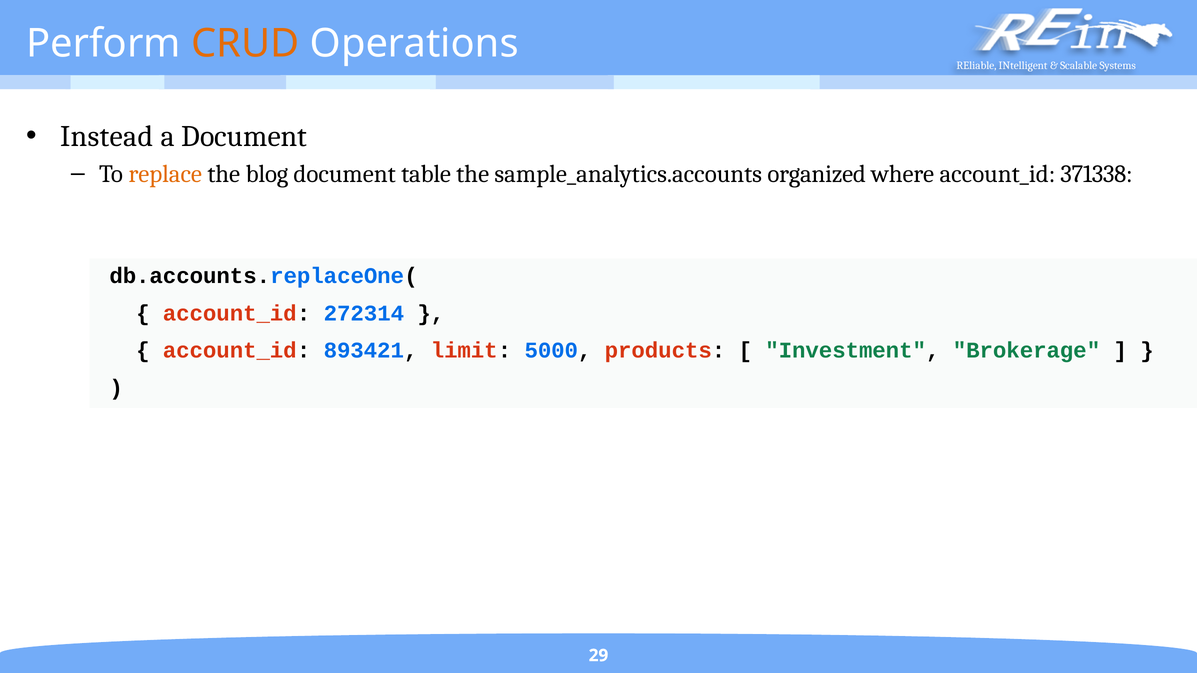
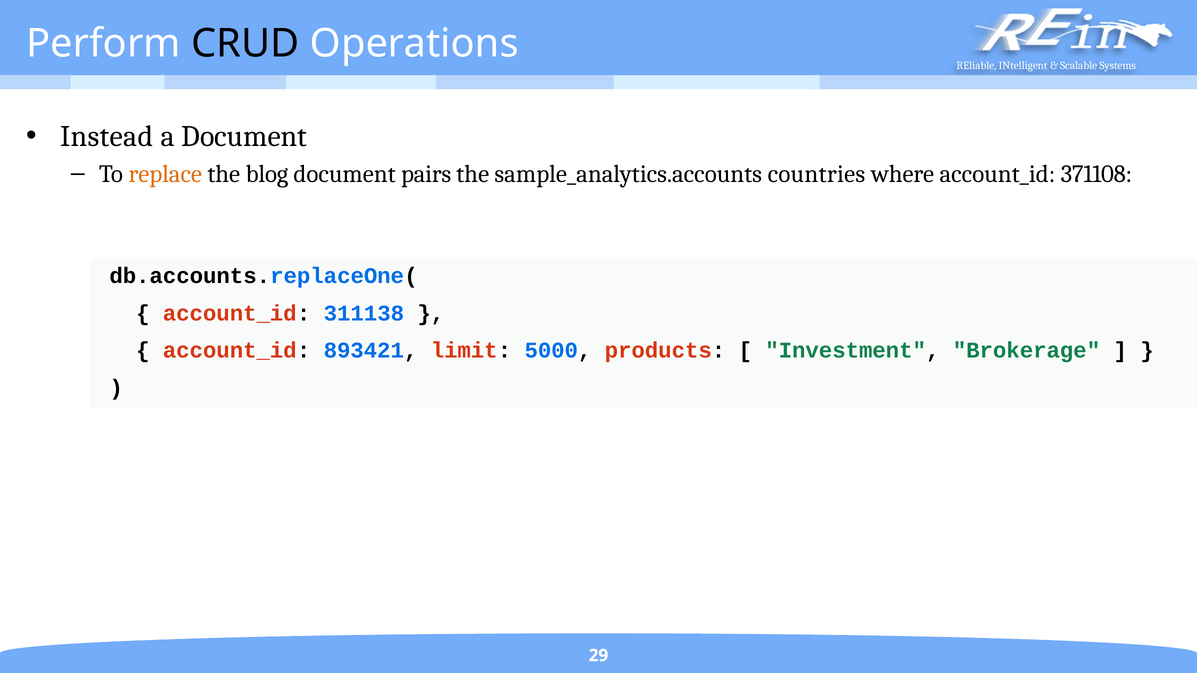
CRUD colour: orange -> black (245, 44)
table: table -> pairs (426, 174)
organized: organized -> countries (816, 174)
371338: 371338 -> 371108 (1096, 174)
272314: 272314 -> 311138 (364, 313)
